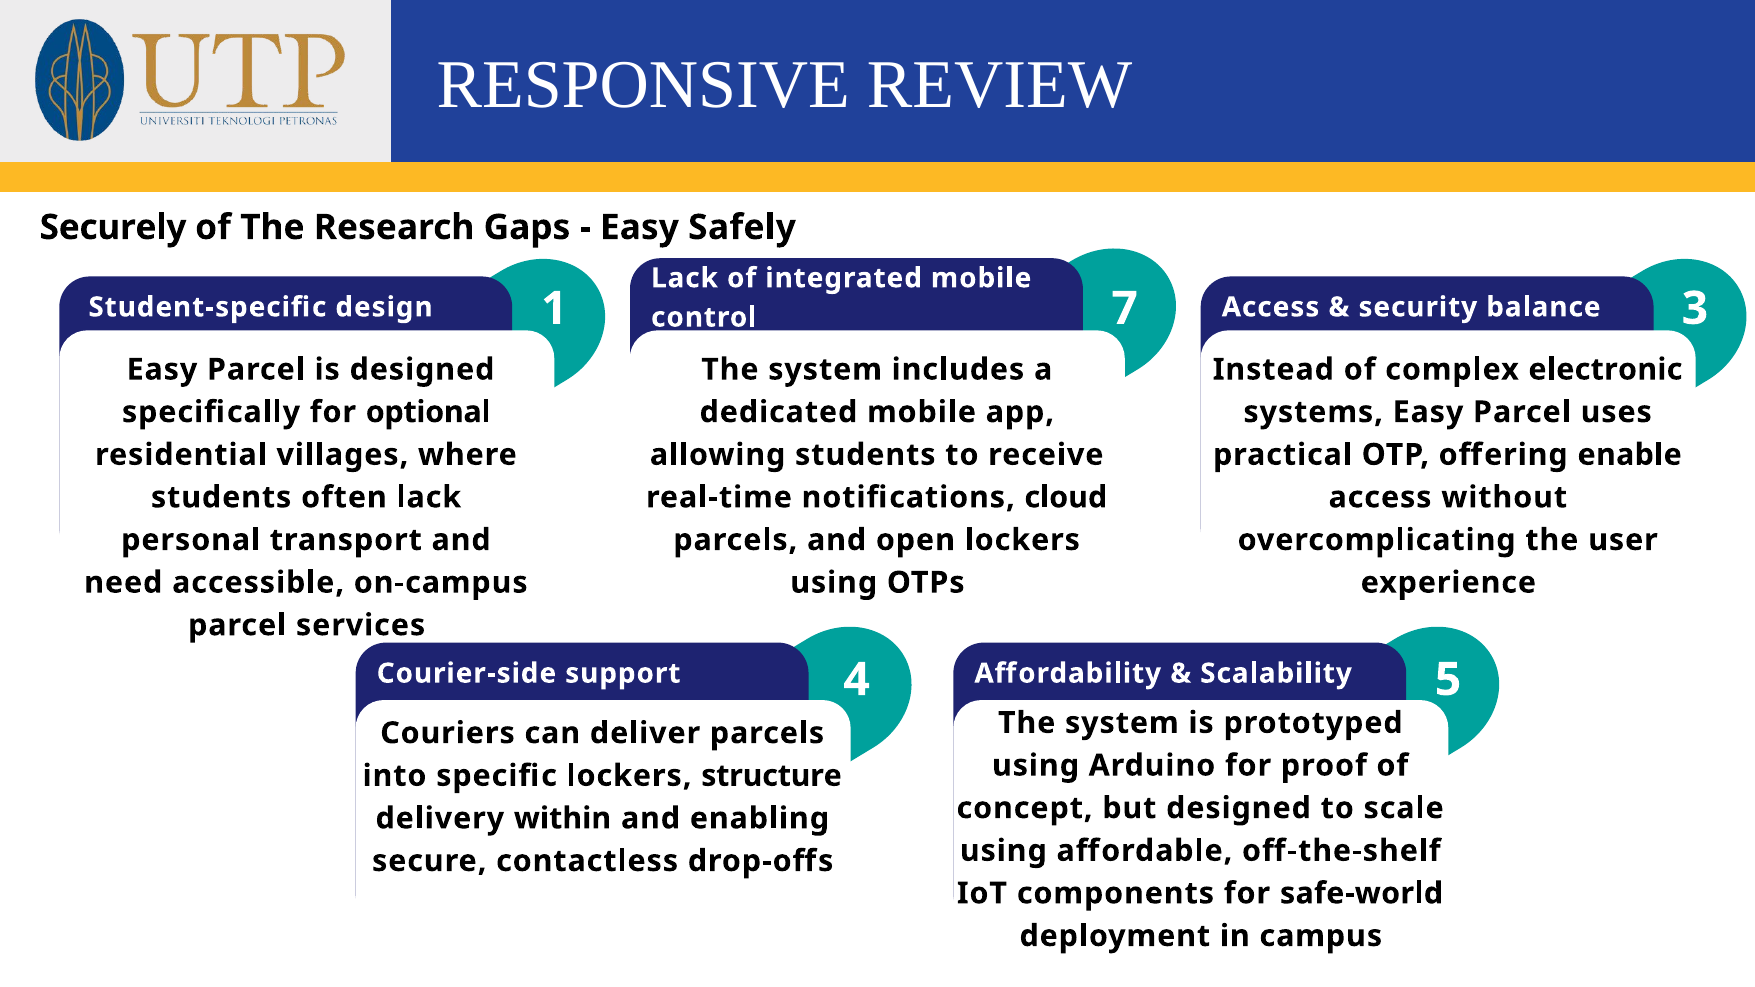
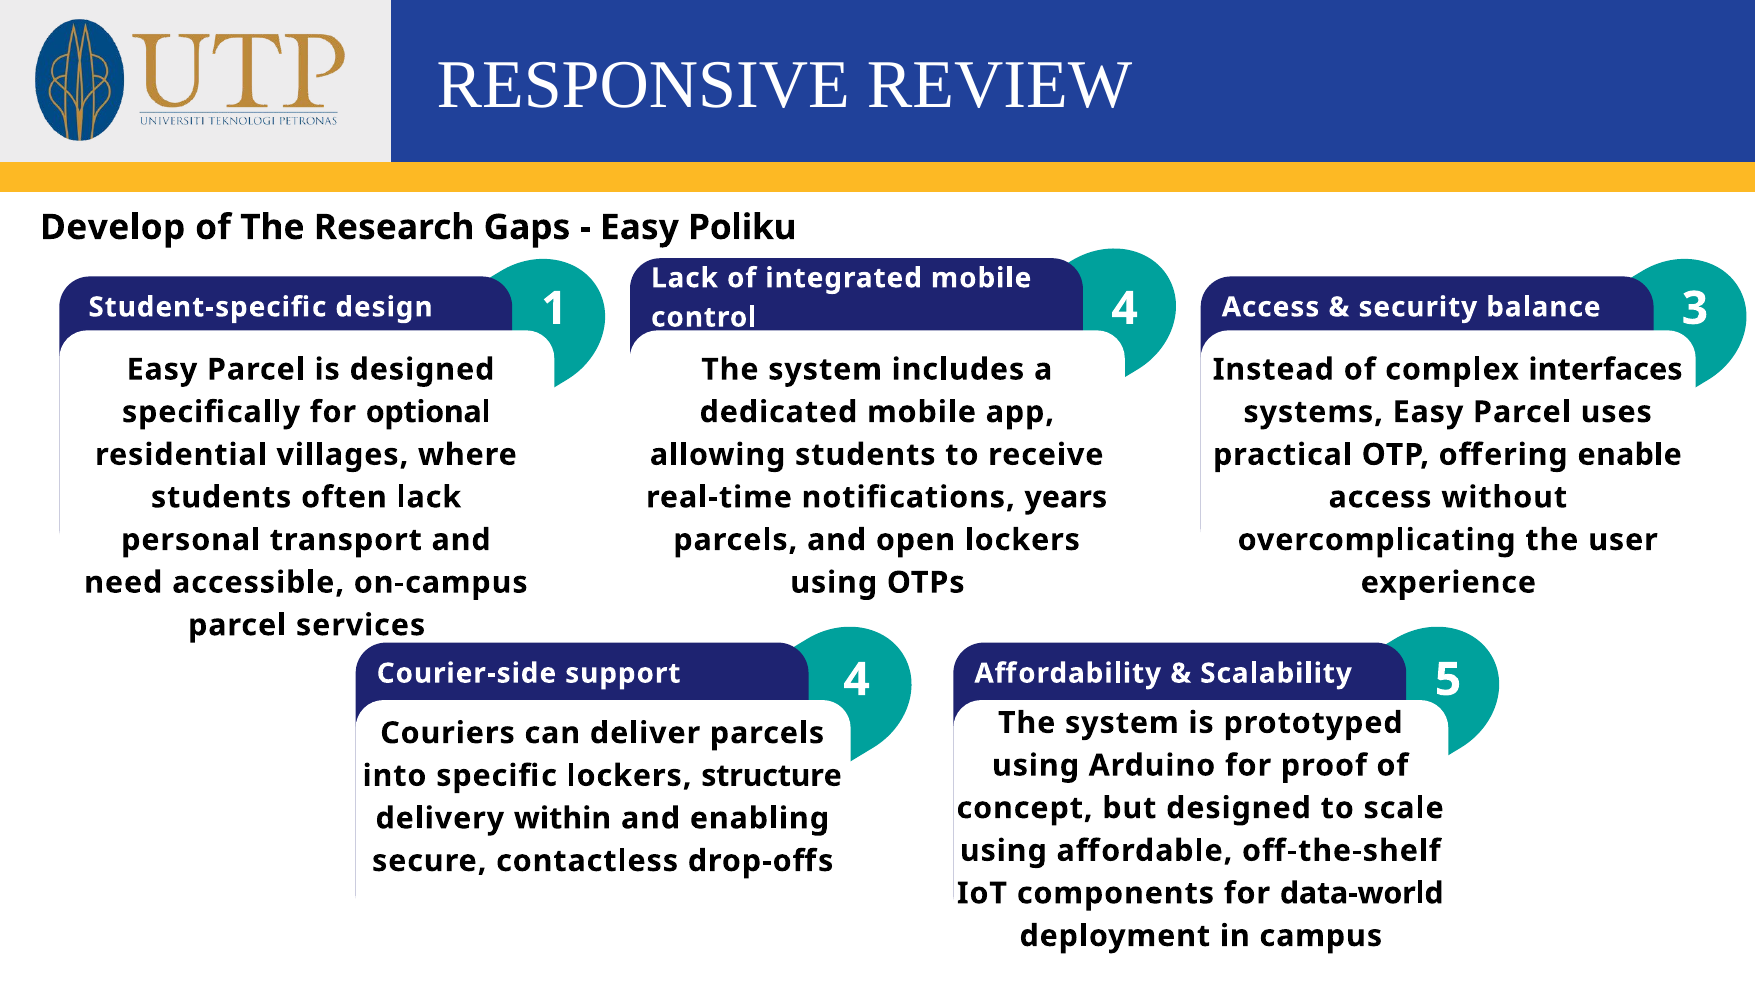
Securely: Securely -> Develop (113, 227)
Safely: Safely -> Poliku (742, 227)
1 7: 7 -> 4 (1125, 309)
electronic: electronic -> interfaces (1606, 370)
cloud: cloud -> years (1066, 497)
safe-world: safe-world -> data-world (1362, 894)
